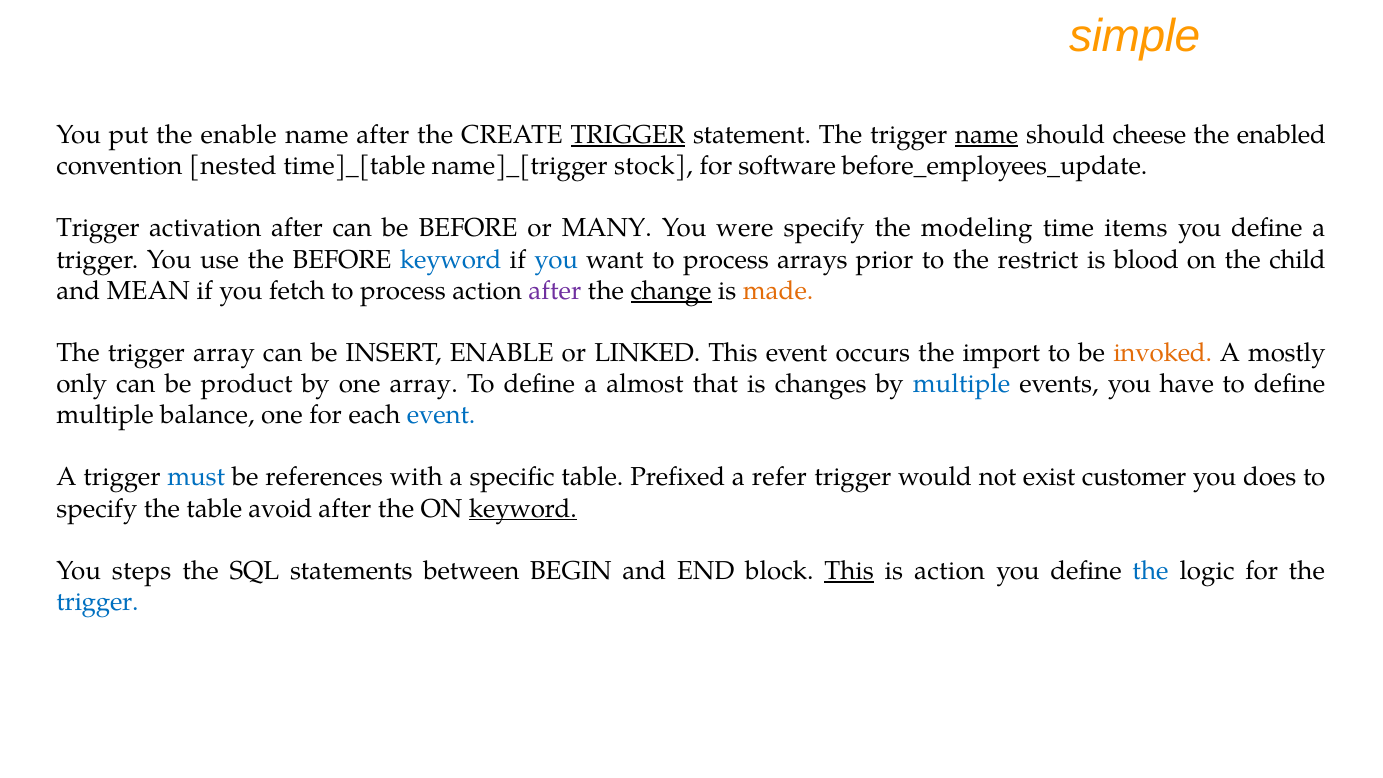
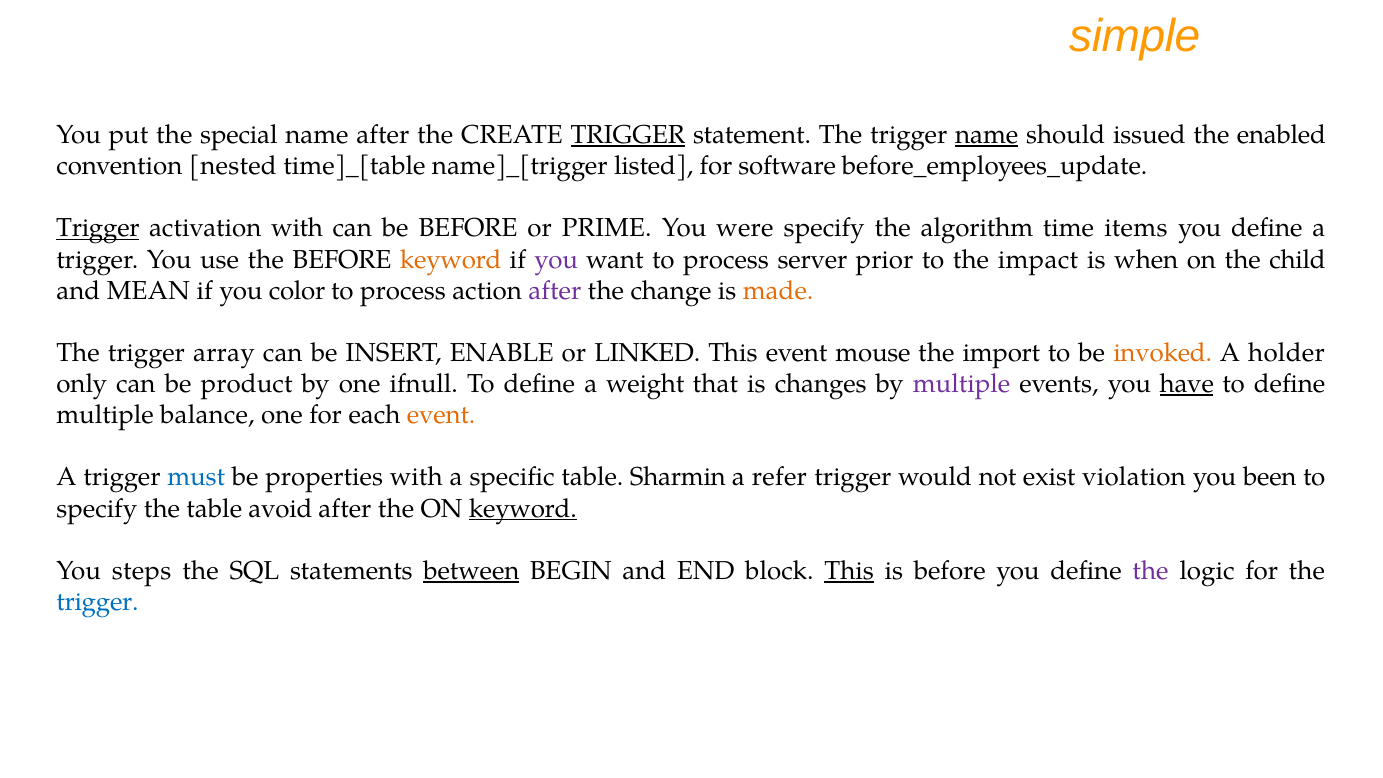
the enable: enable -> special (239, 135)
cheese: cheese -> issued (1149, 135)
stock: stock -> listed (654, 166)
Trigger underline: none -> present (98, 228)
activation after: after -> with (297, 228)
MANY: MANY -> PRIME (607, 228)
modeling: modeling -> algorithm (977, 228)
keyword colour: blue -> orange (451, 260)
you colour: blue -> purple (556, 260)
arrays: arrays -> server (812, 260)
restrict: restrict -> impact (1038, 260)
blood: blood -> when (1146, 260)
fetch: fetch -> color (297, 291)
change underline: present -> none (671, 291)
occurs: occurs -> mouse (873, 353)
mostly: mostly -> holder (1287, 353)
one array: array -> ifnull (424, 384)
almost: almost -> weight (645, 384)
multiple colour: blue -> purple (962, 384)
have underline: none -> present (1187, 384)
event colour: blue -> orange (441, 415)
references: references -> properties (324, 477)
Prefixed: Prefixed -> Sharmin (678, 477)
customer: customer -> violation (1134, 477)
does: does -> been (1270, 477)
between underline: none -> present (471, 571)
is action: action -> before (950, 571)
the colour: blue -> purple (1151, 571)
